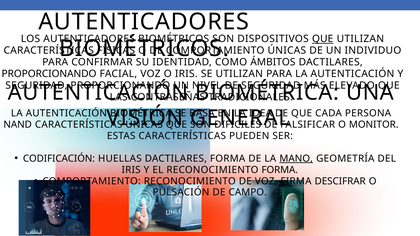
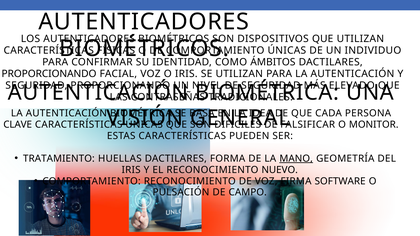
QUE underline: present -> none (323, 39)
NAND: NAND -> CLAVE (18, 125)
CODIFICACIÓN: CODIFICACIÓN -> TRATAMIENTO (59, 159)
RECONOCIMIENTO FORMA: FORMA -> NUEVO (280, 170)
DESCIFRAR: DESCIFRAR -> SOFTWARE (340, 181)
